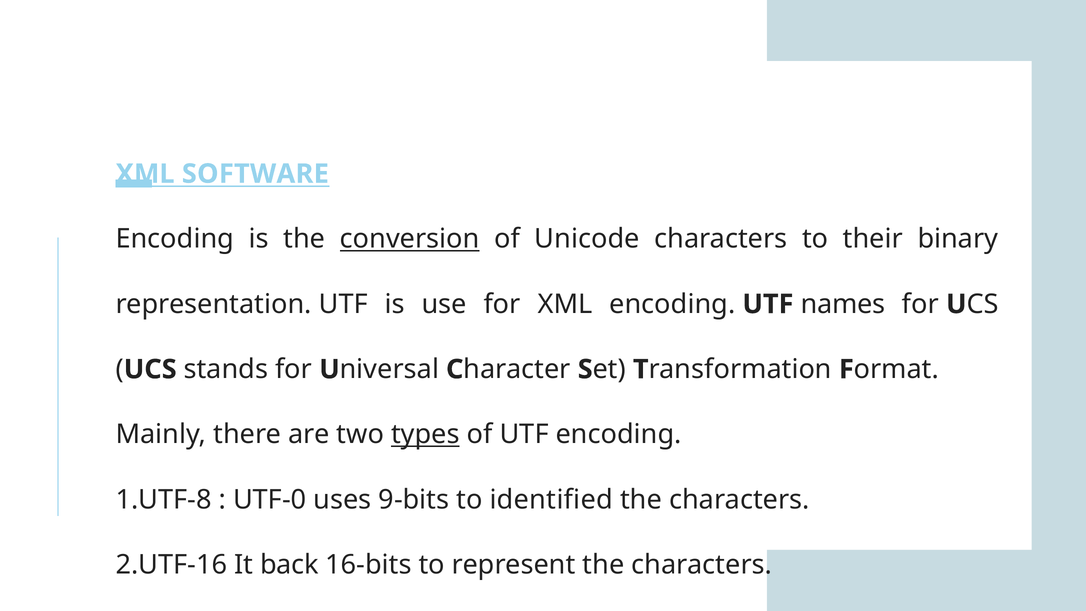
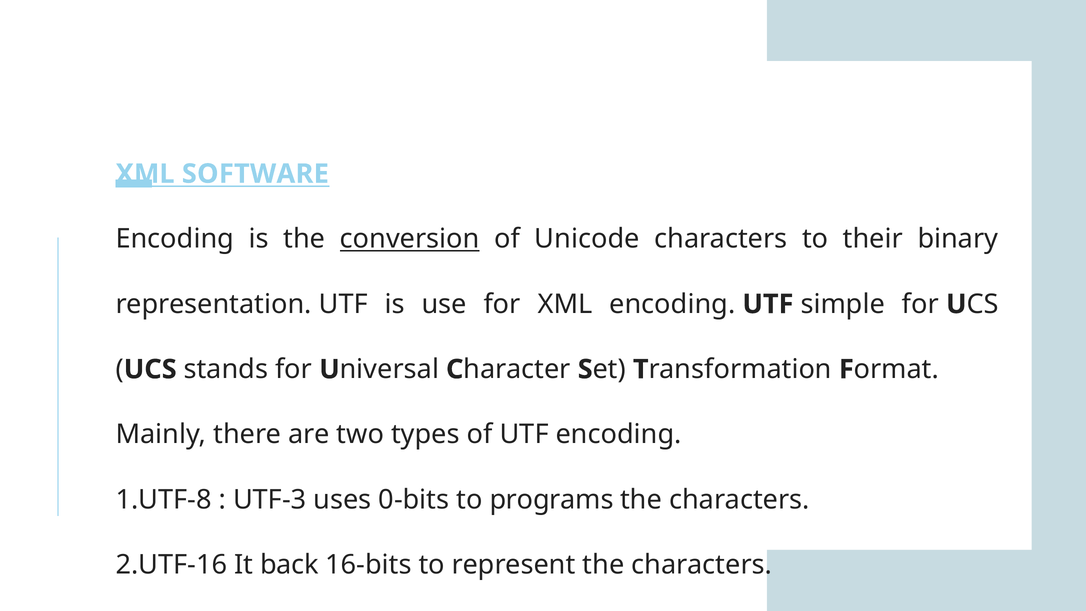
names: names -> simple (843, 304)
types underline: present -> none (425, 434)
UTF-0: UTF-0 -> UTF-3 (270, 500)
9-bits: 9-bits -> 0-bits (414, 500)
identified: identified -> programs (552, 500)
